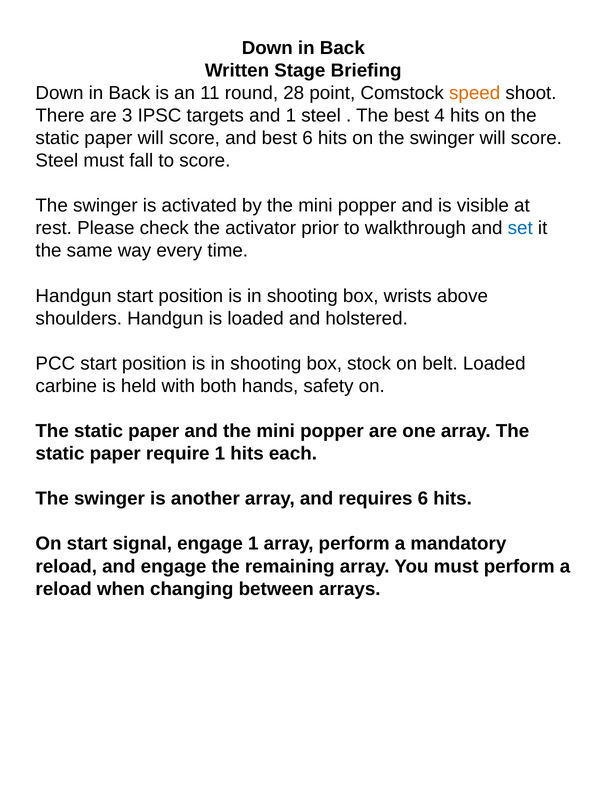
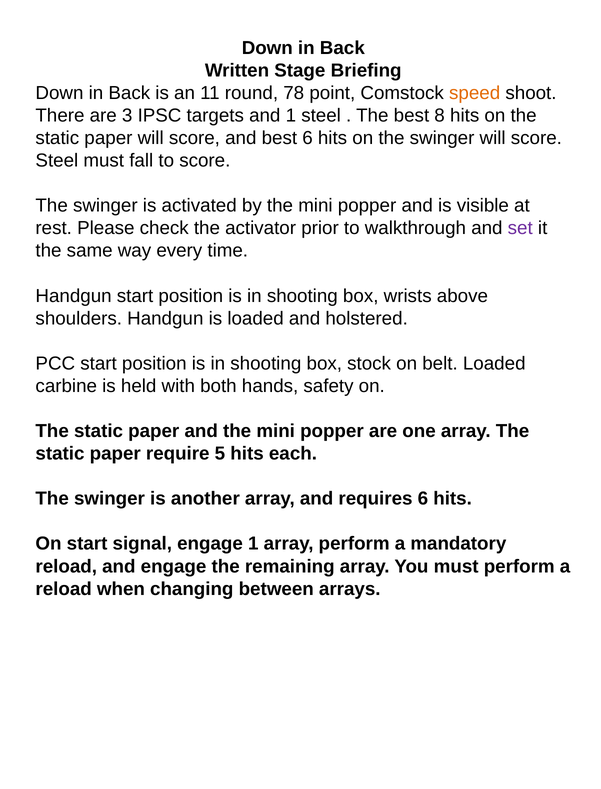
28: 28 -> 78 (294, 93)
4: 4 -> 8 (440, 115)
set colour: blue -> purple (520, 228)
require 1: 1 -> 5 (220, 454)
